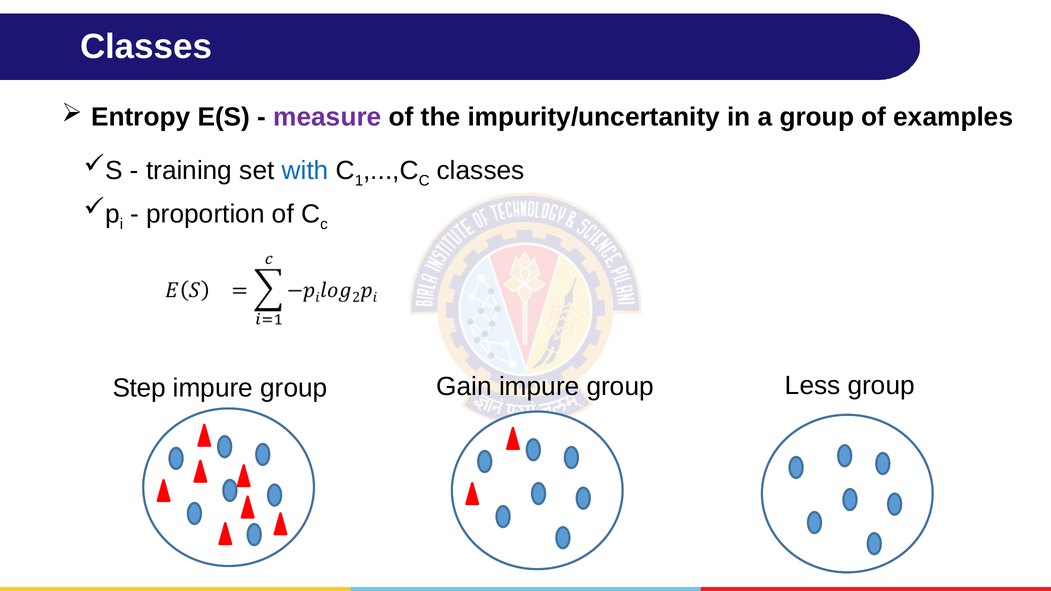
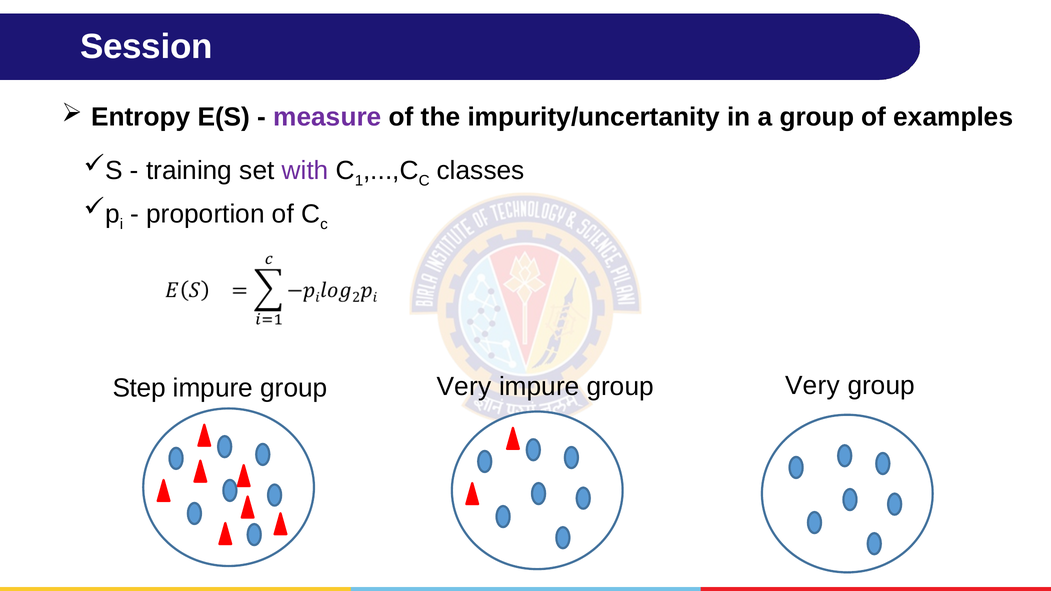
Classes: Classes -> Session (146, 47)
with colour: blue -> purple (305, 171)
Gain: Gain -> Very (464, 387)
Less: Less -> Very (813, 385)
